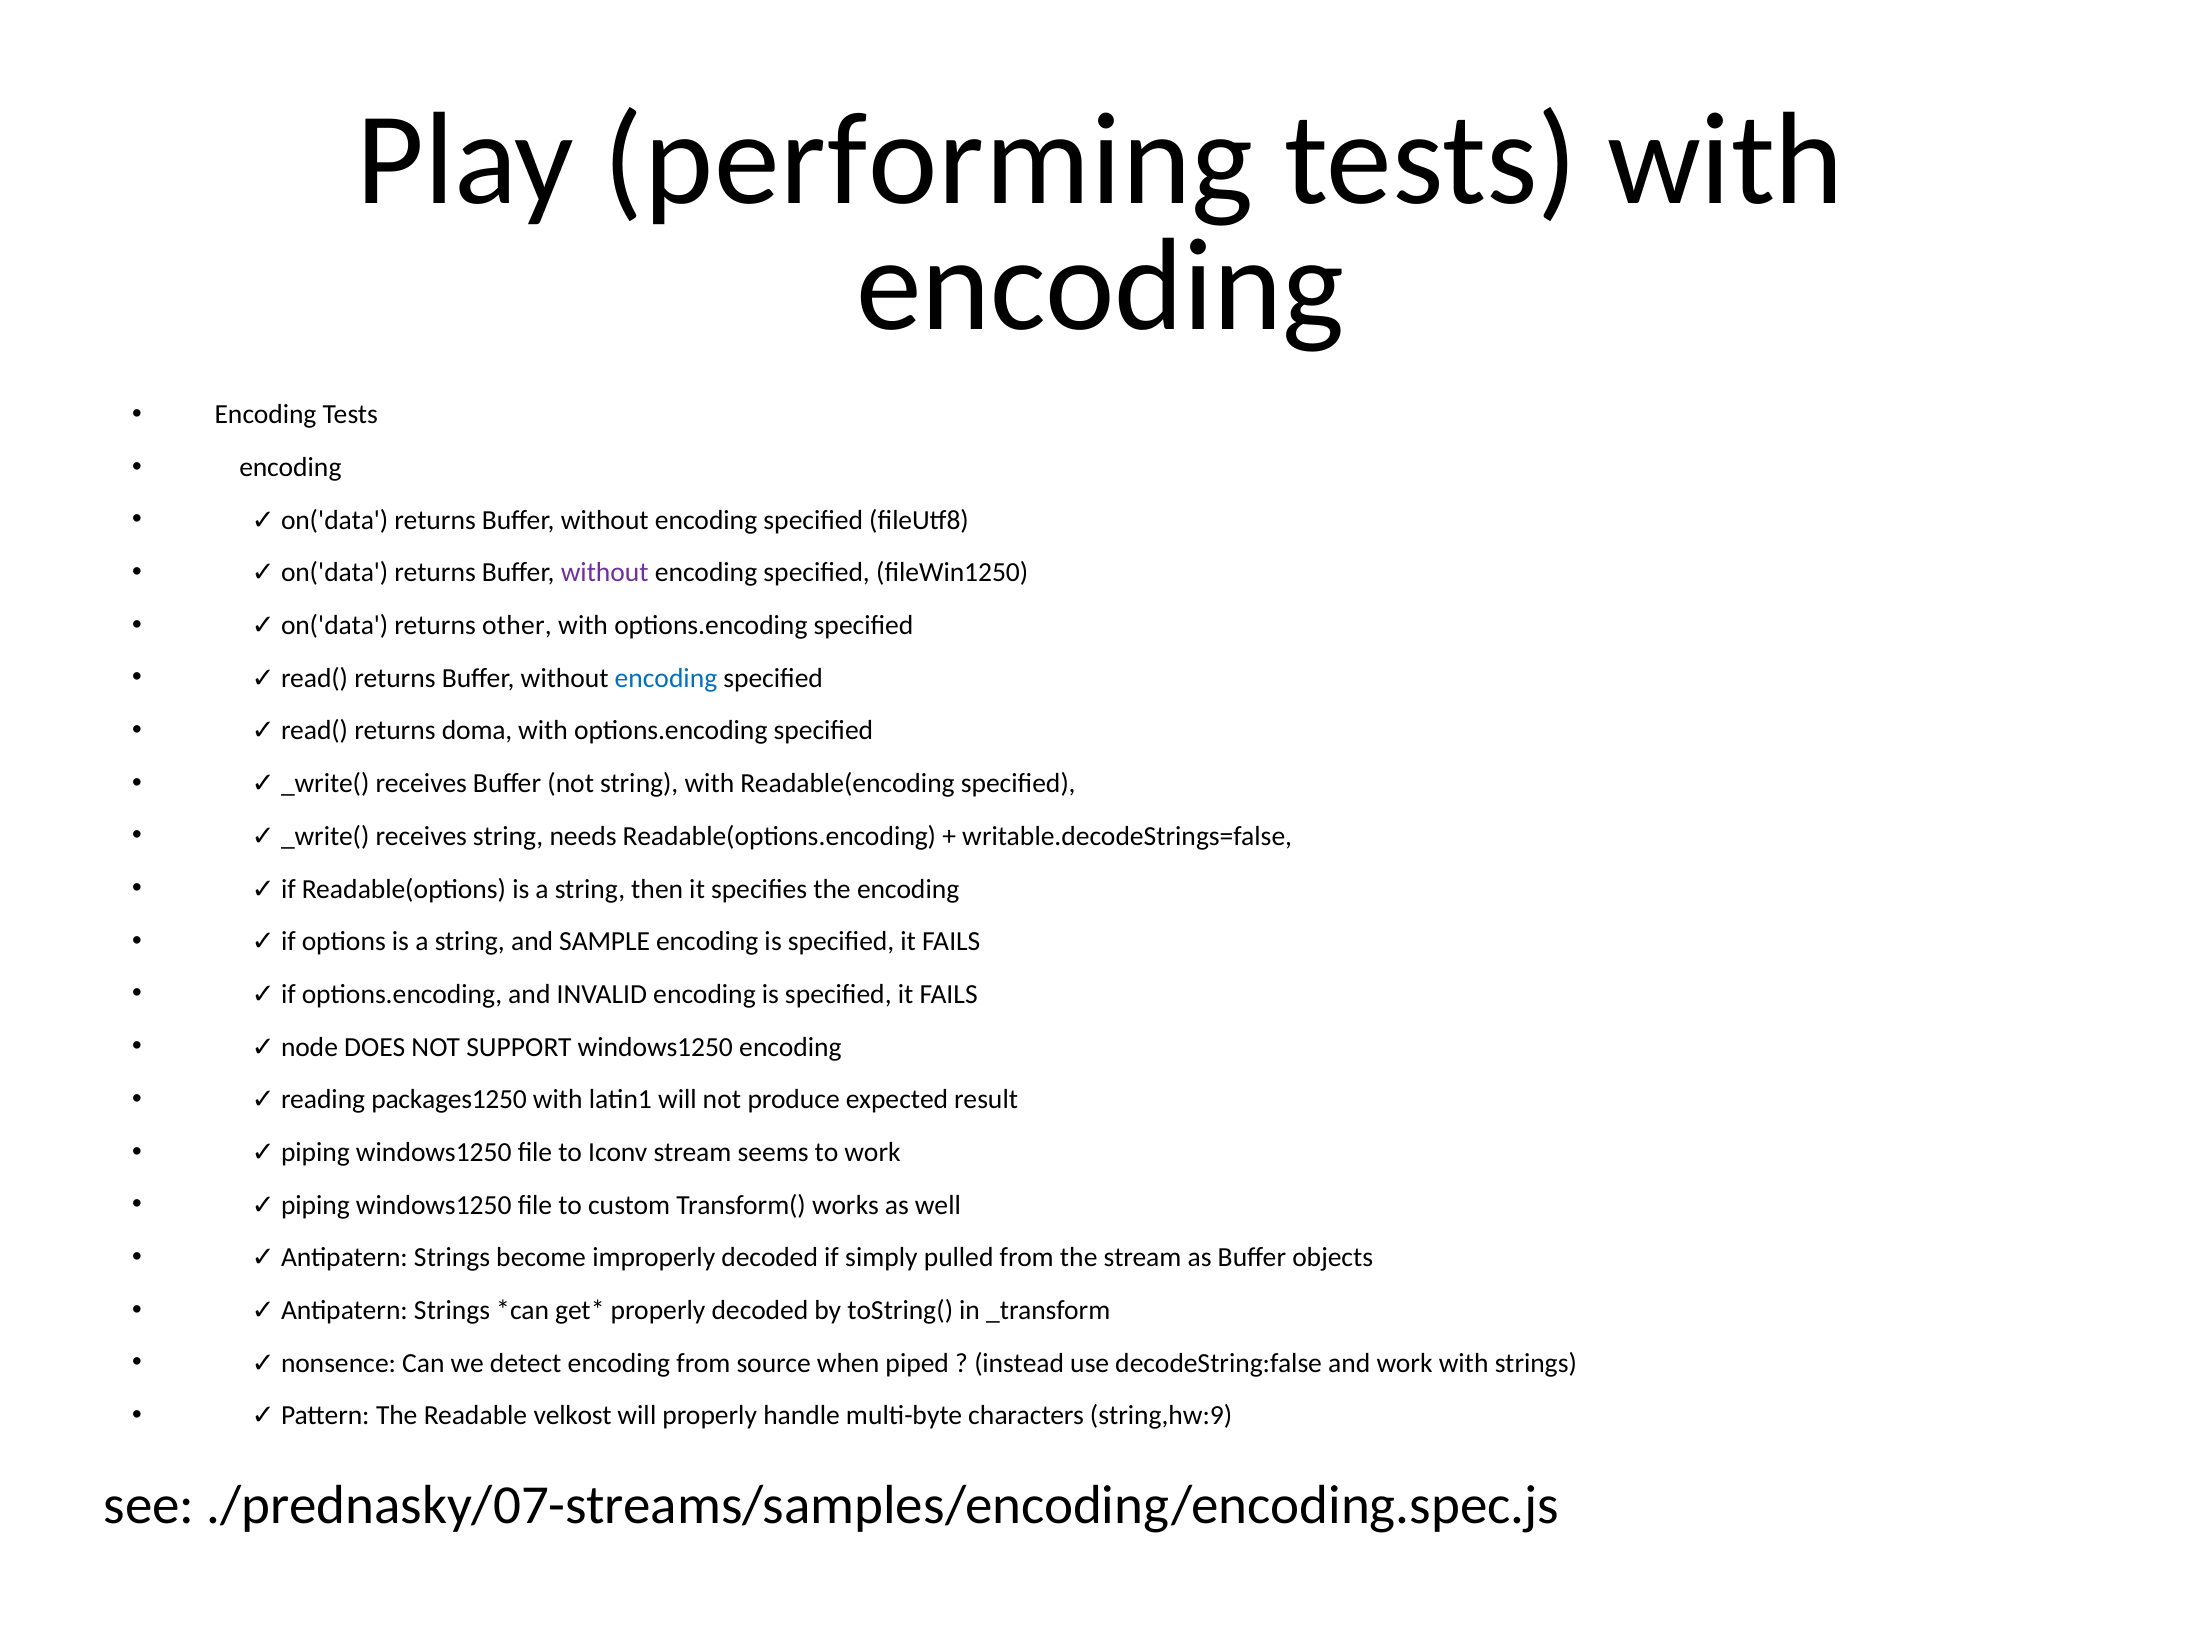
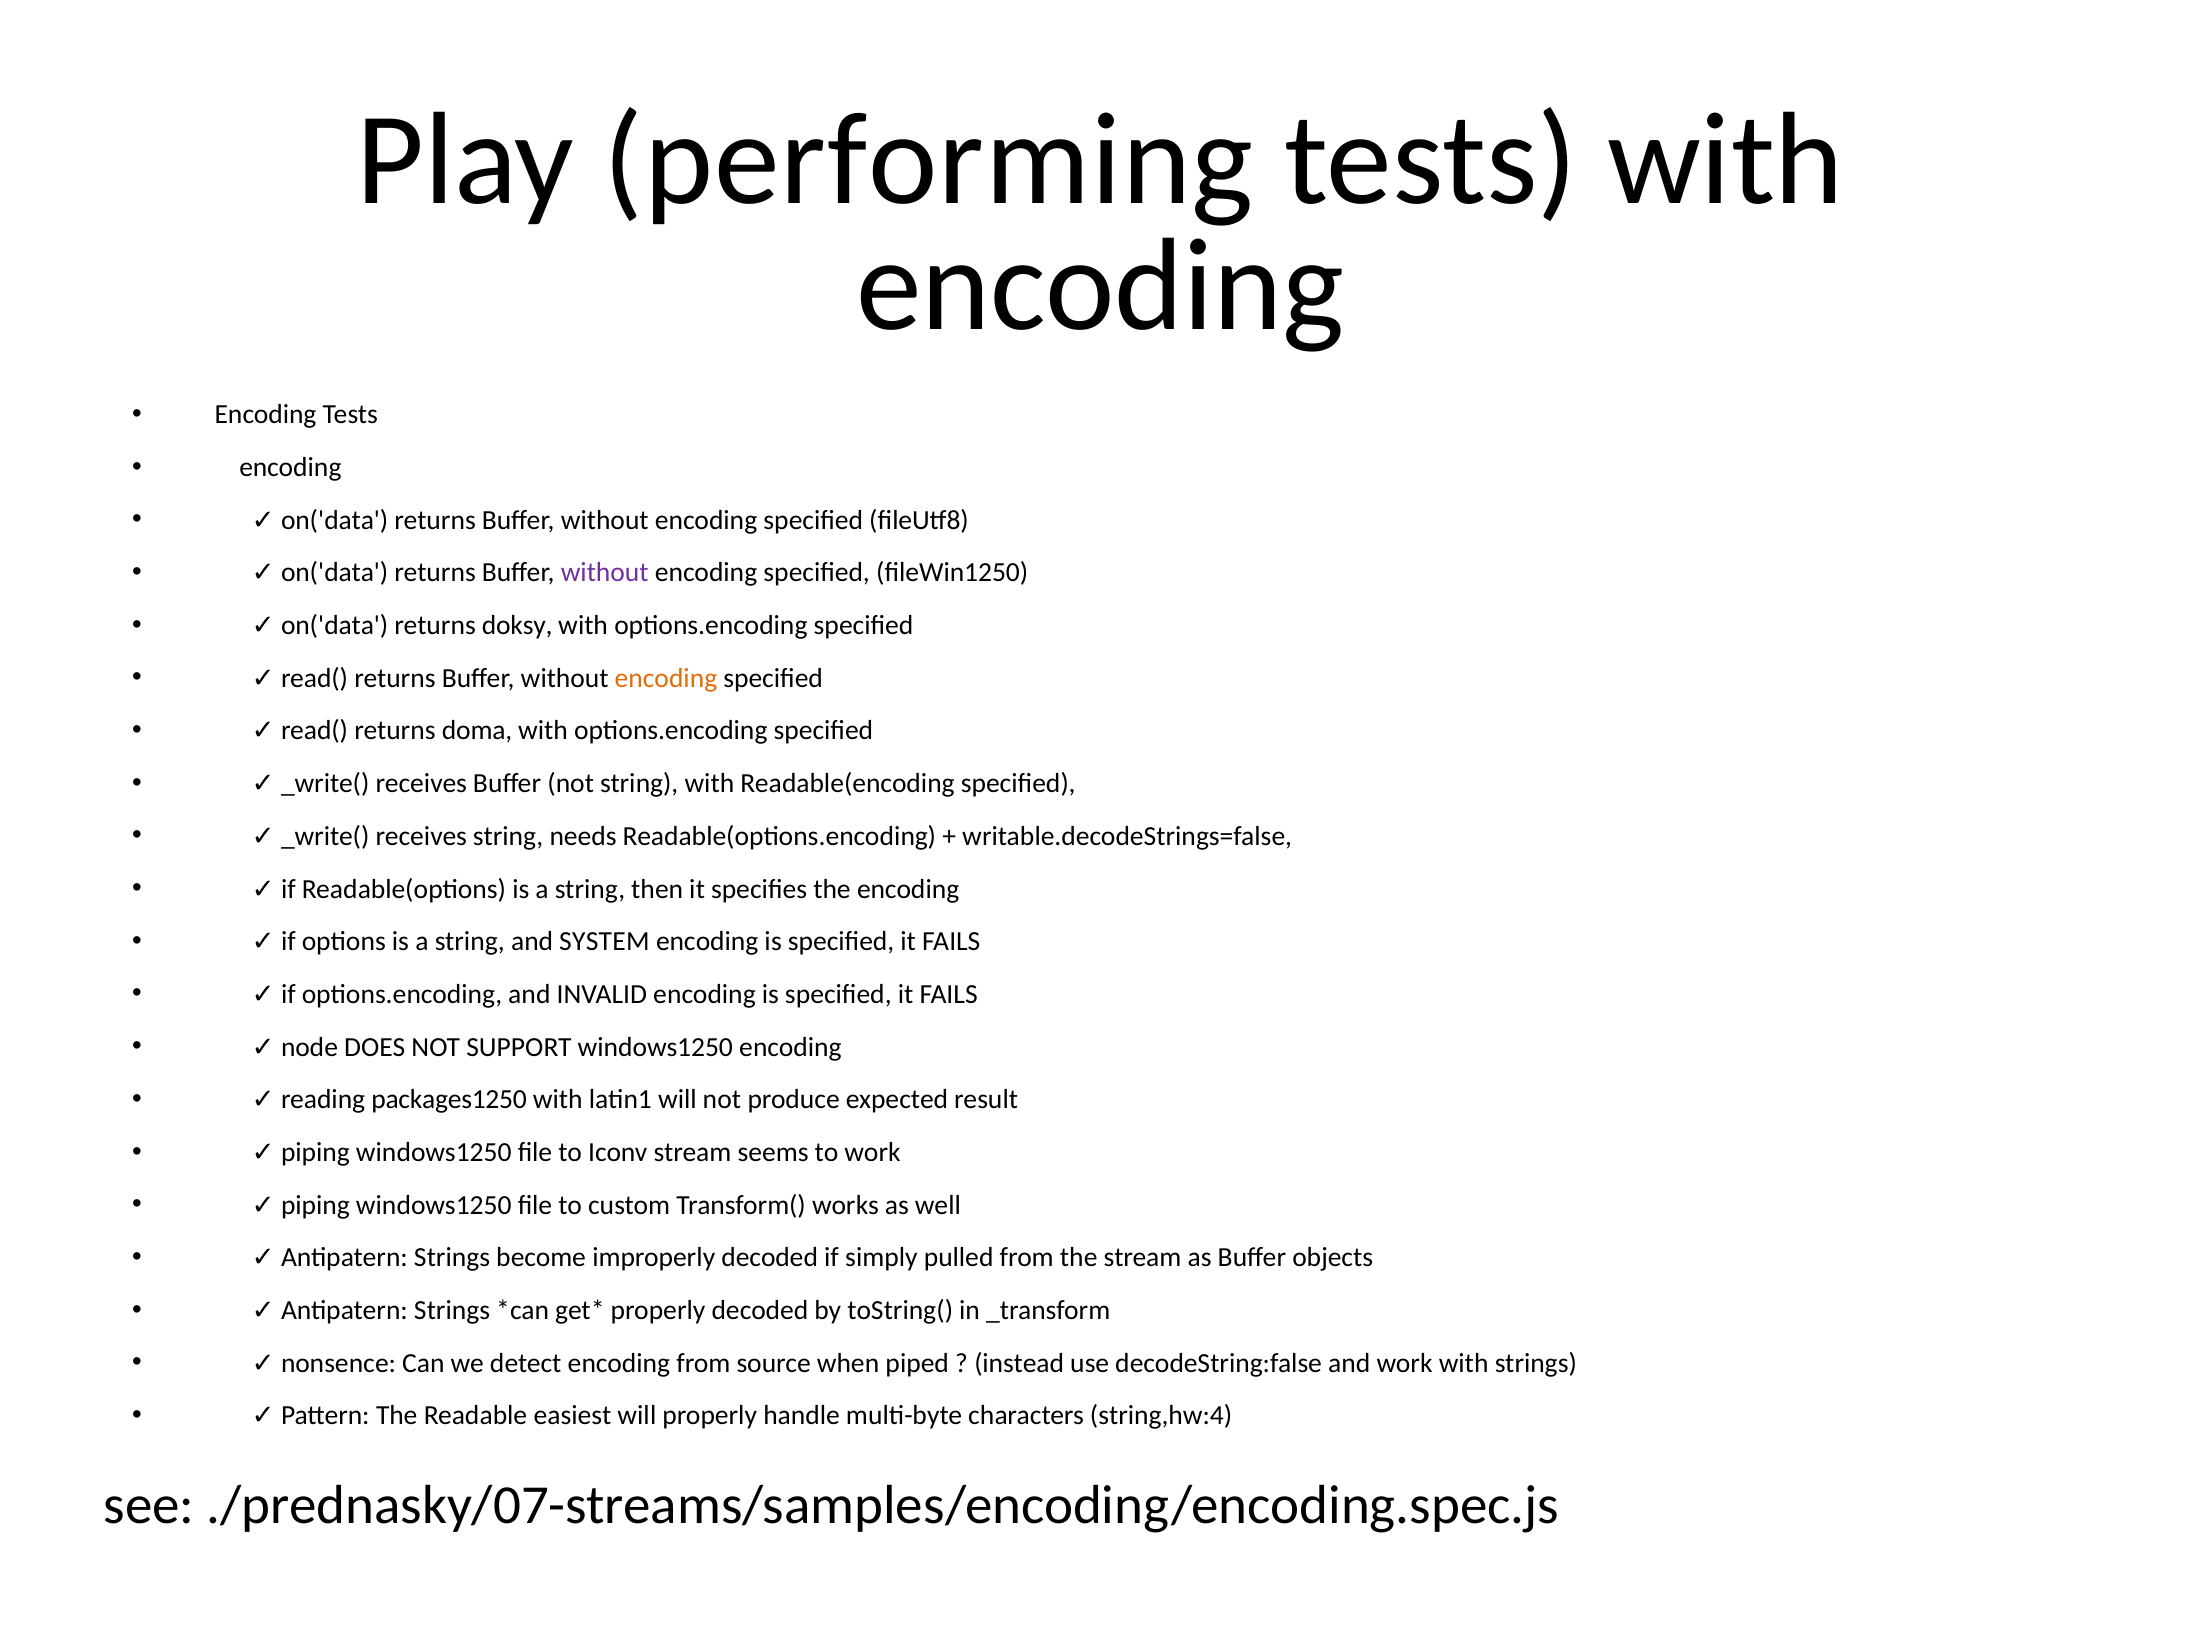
other: other -> doksy (517, 625)
encoding colour: blue -> orange (666, 678)
SAMPLE: SAMPLE -> SYSTEM (604, 941)
velkost: velkost -> easiest (573, 1416)
string,hw:9: string,hw:9 -> string,hw:4 (1161, 1416)
